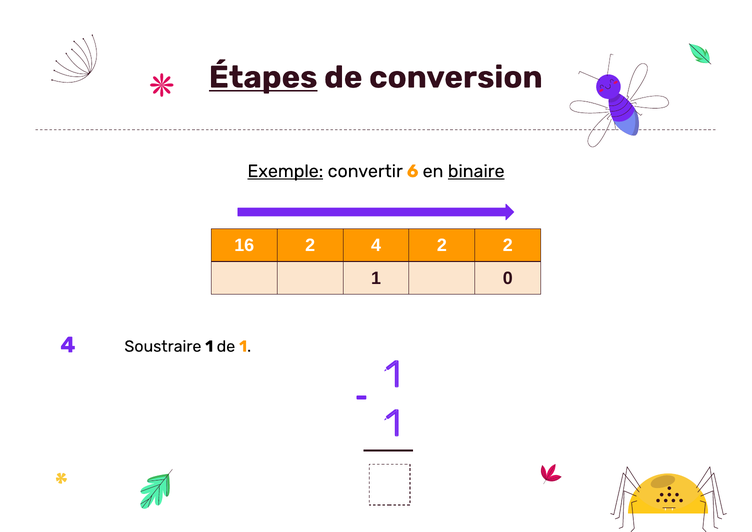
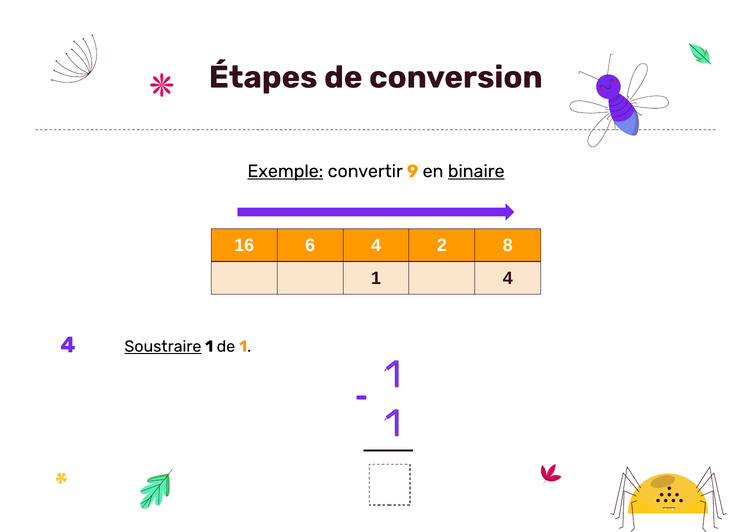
Étapes underline: present -> none (263, 77)
6: 6 -> 9 (413, 171)
16 2: 2 -> 6 (310, 245)
2 2: 2 -> 8 (508, 245)
1 0: 0 -> 4 (508, 278)
Soustraire underline: none -> present (163, 346)
